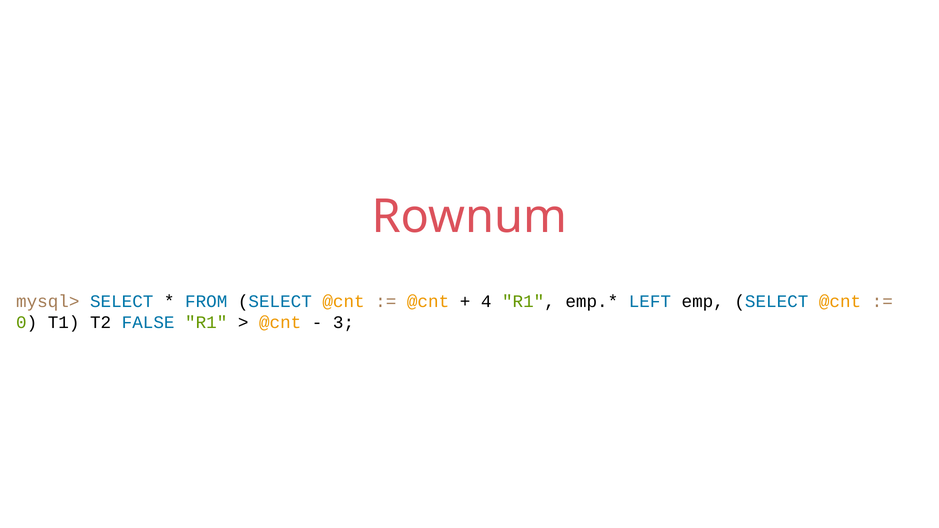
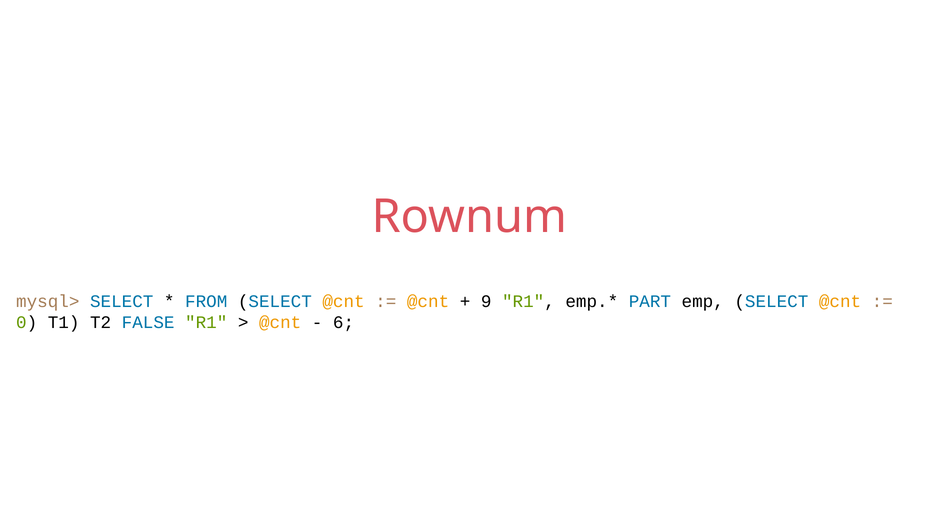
4: 4 -> 9 (486, 302)
LEFT: LEFT -> PART (650, 302)
3: 3 -> 6 (344, 323)
